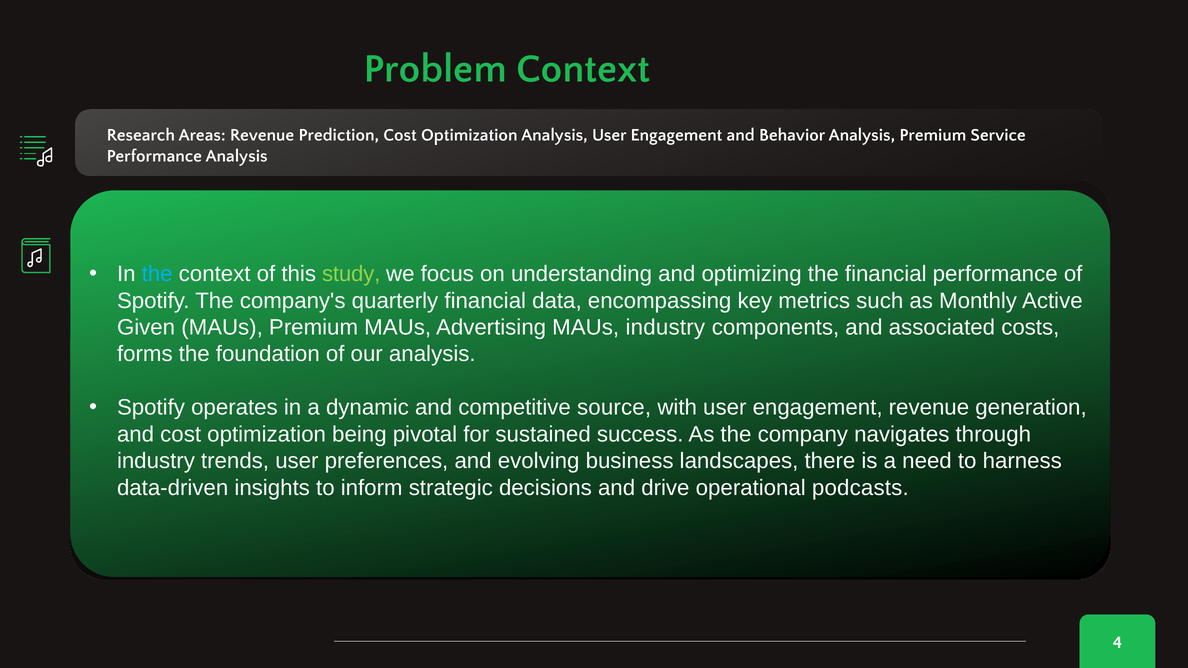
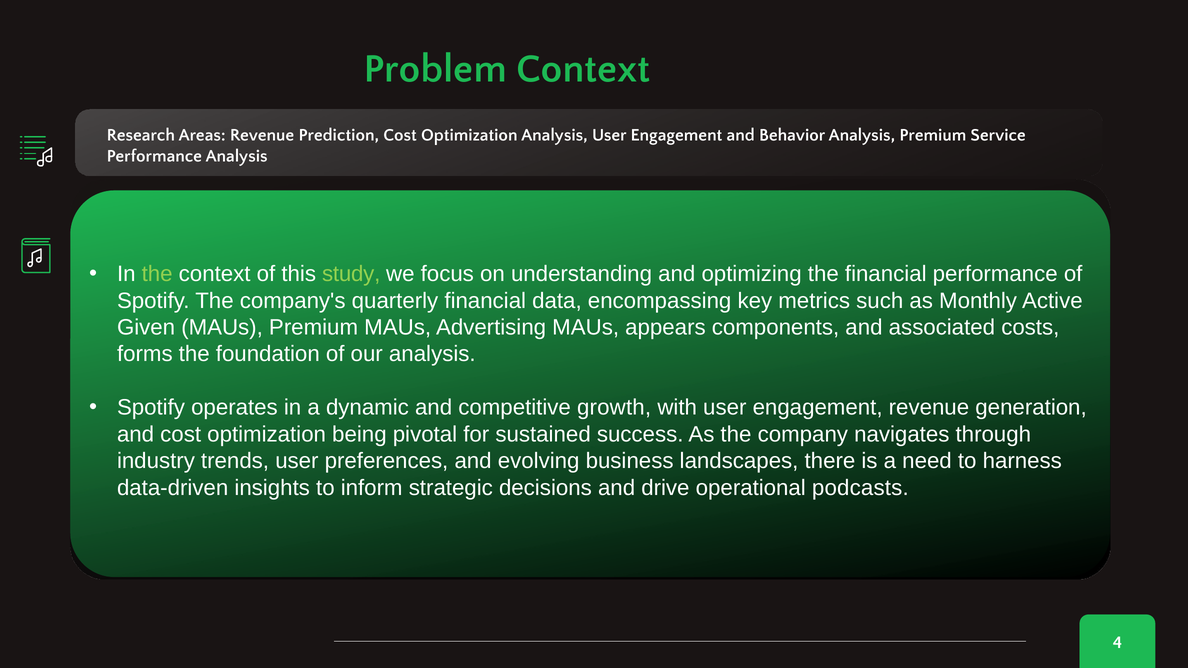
the colour: light blue -> light green (157, 274)
MAUs industry: industry -> appears (665, 328)
source: source -> growth (614, 408)
